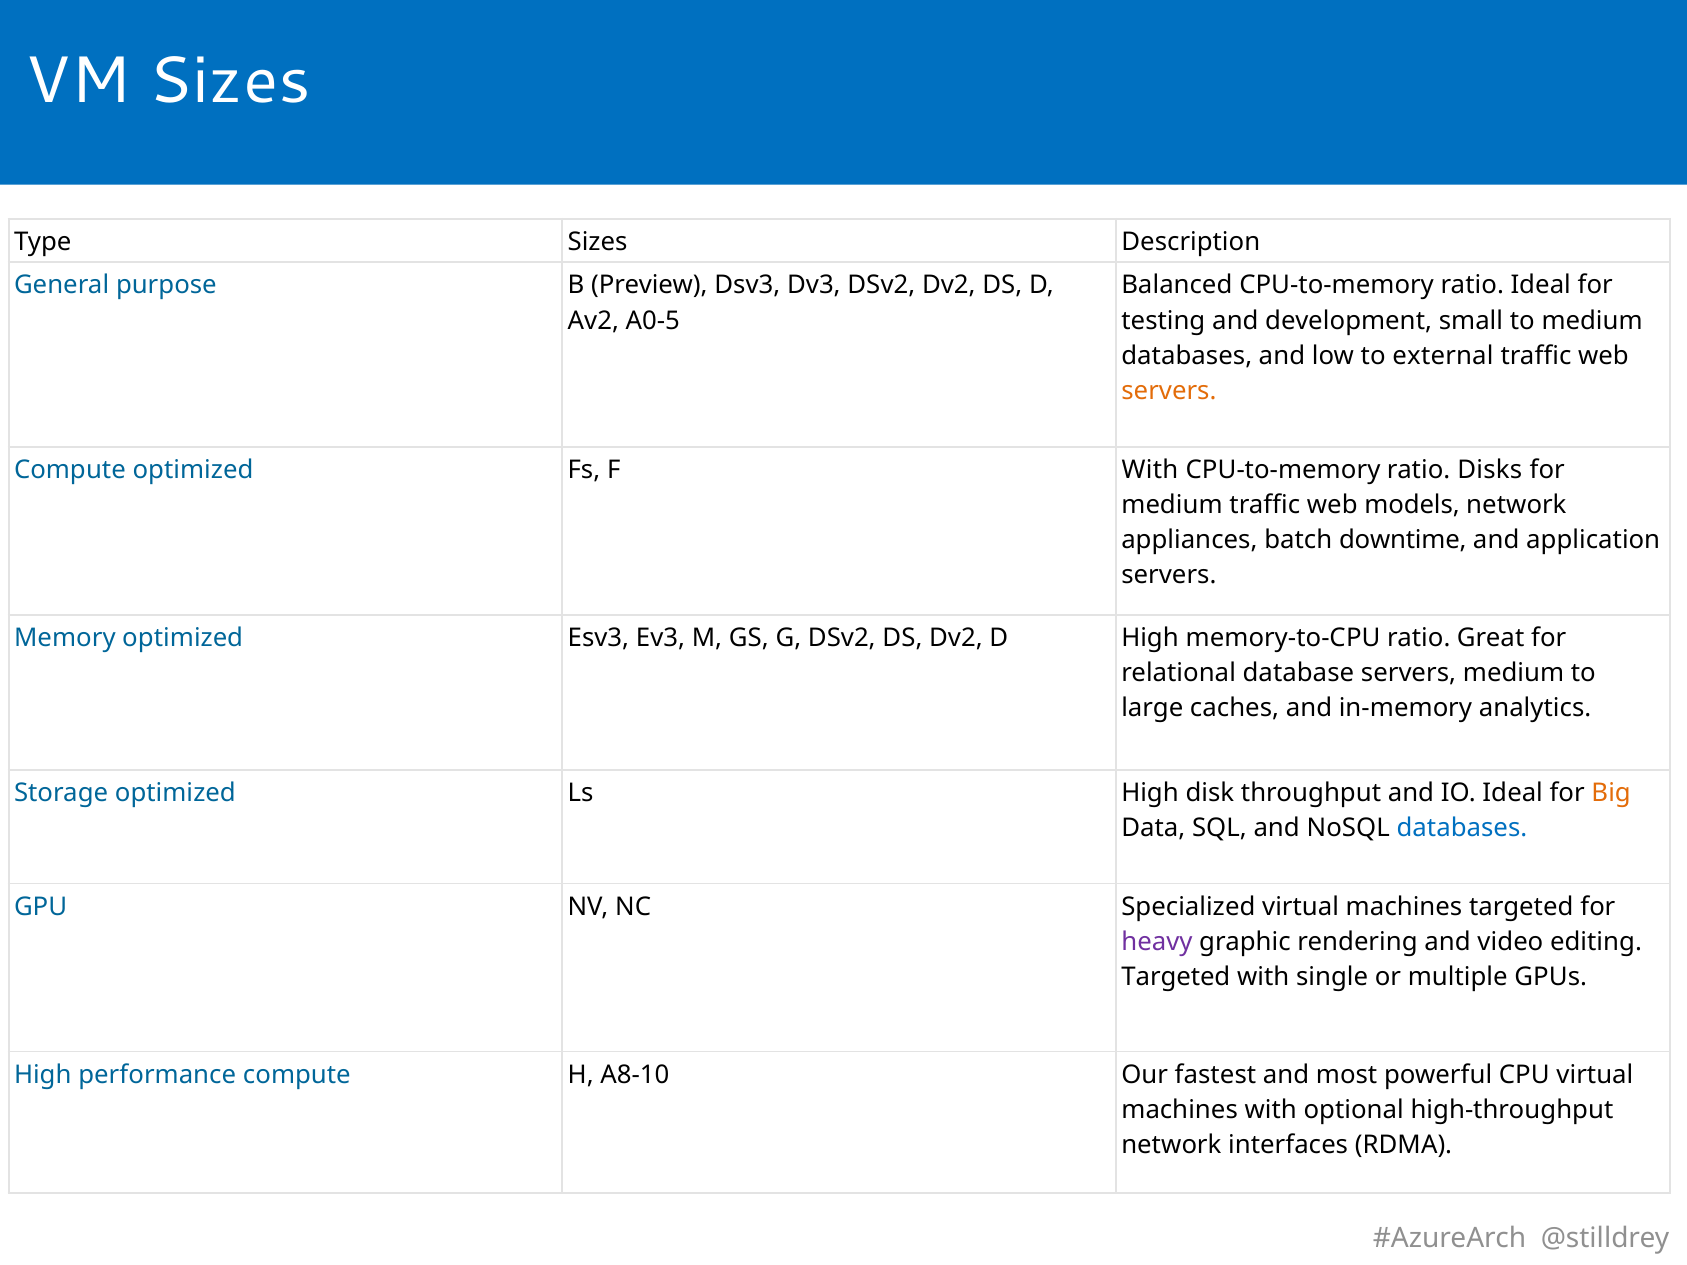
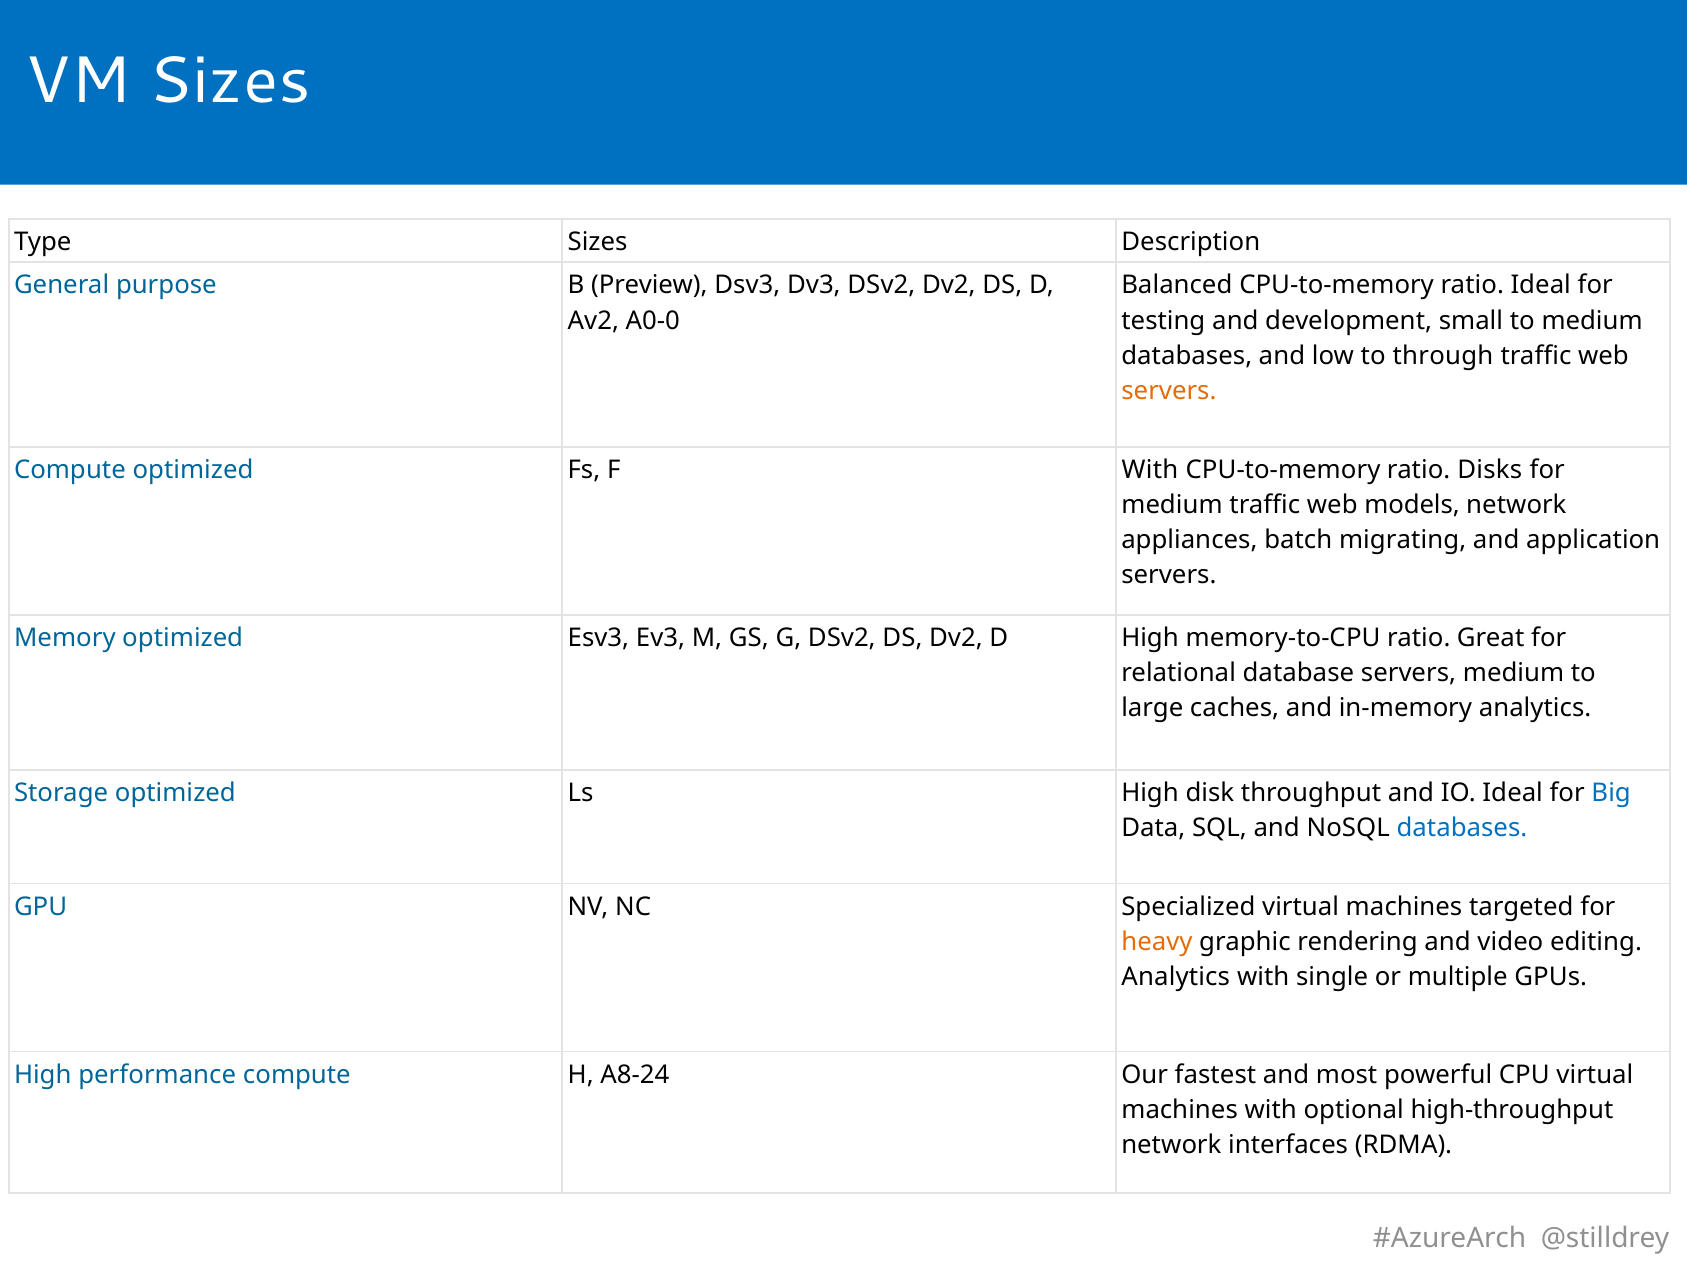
A0-5: A0-5 -> A0-0 (653, 321)
external: external -> through (1443, 356)
downtime: downtime -> migrating (1403, 540)
Big colour: orange -> blue (1611, 793)
heavy colour: purple -> orange (1157, 942)
Targeted: Targeted -> Analytics (1176, 977)
A8-10: A8-10 -> A8-24 (635, 1075)
